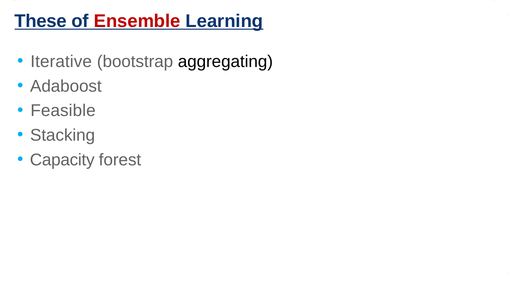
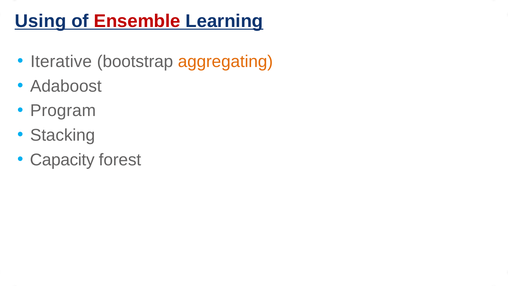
These: These -> Using (40, 21)
aggregating colour: black -> orange (225, 62)
Feasible: Feasible -> Program (63, 111)
